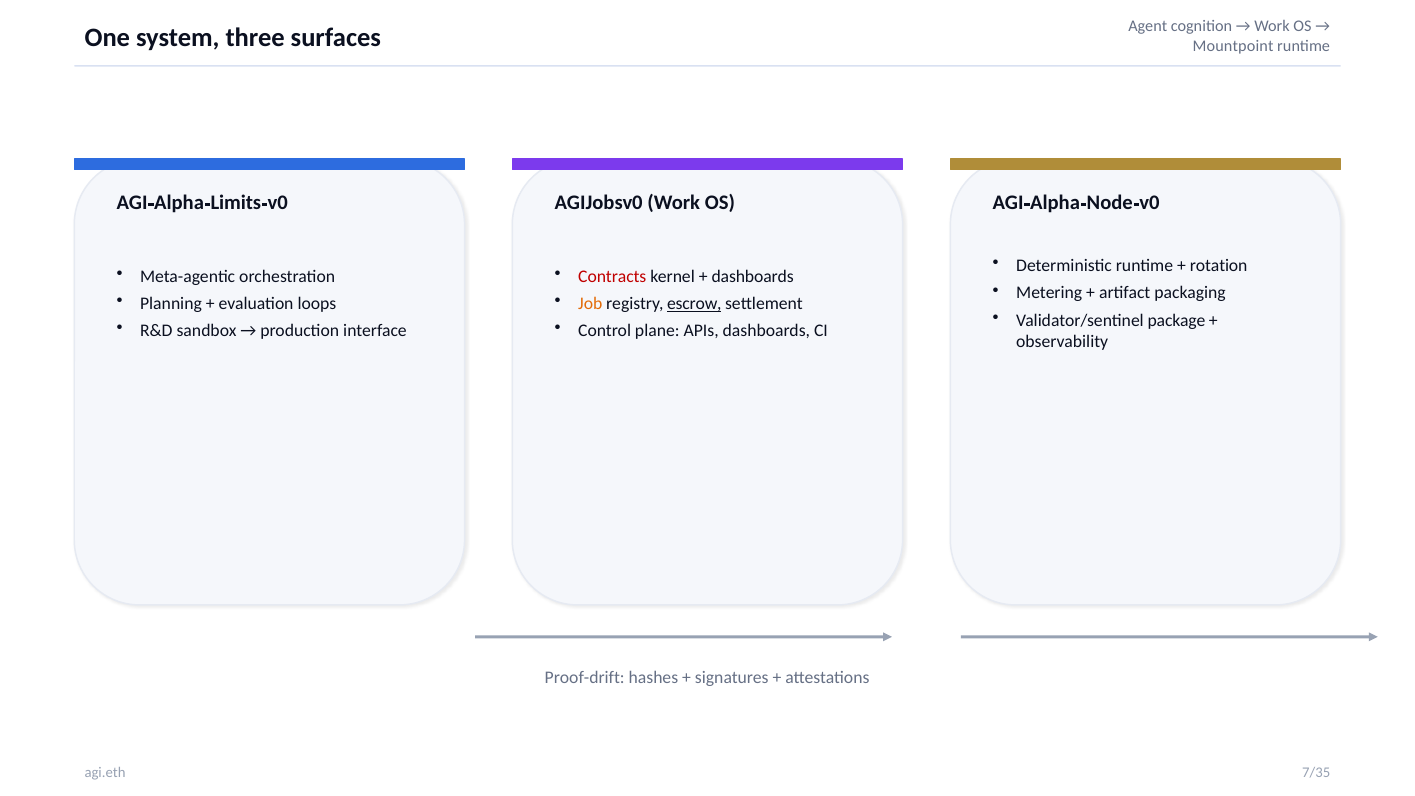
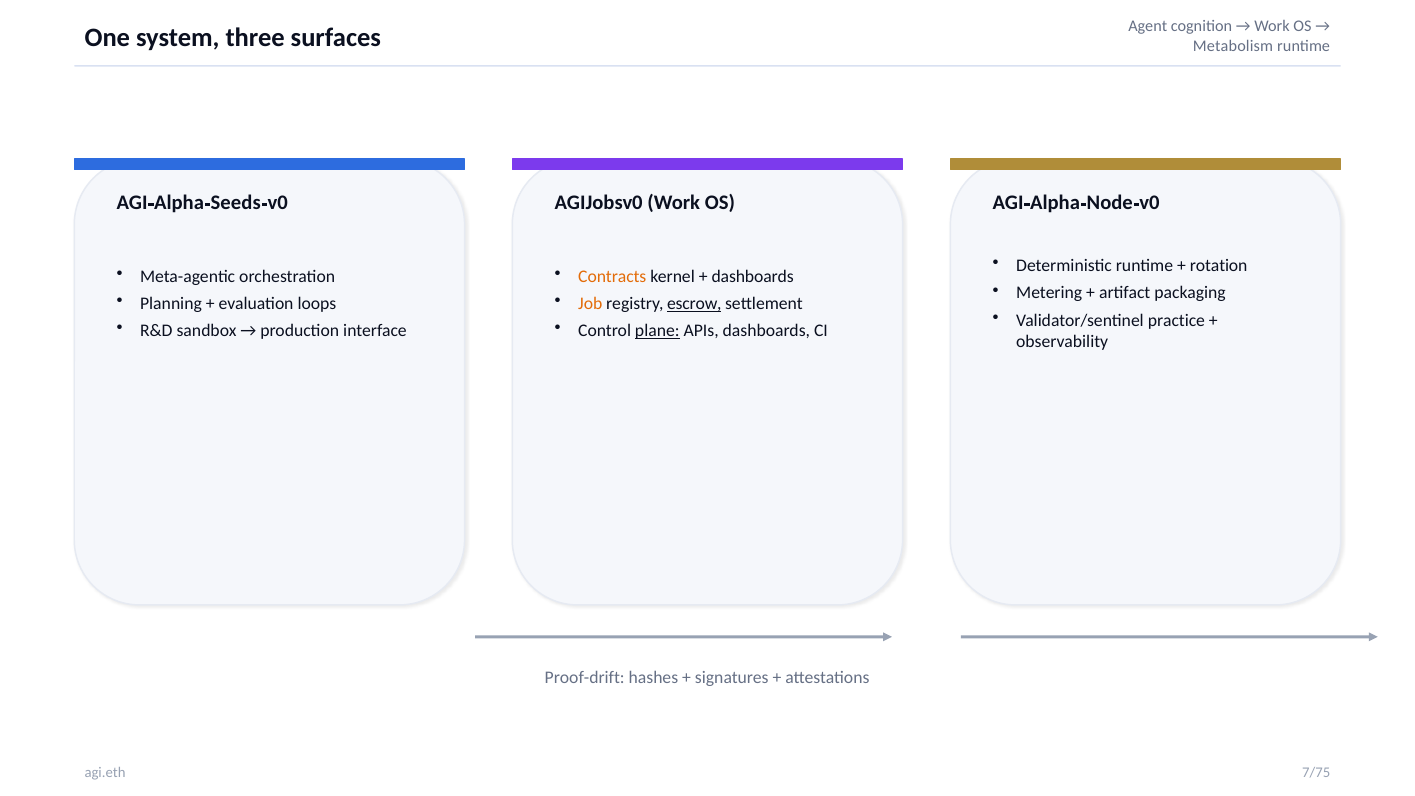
Mountpoint: Mountpoint -> Metabolism (1233, 46)
Limits: Limits -> Seeds (236, 203)
Contracts colour: red -> orange (612, 277)
package: package -> practice (1176, 320)
plane underline: none -> present (657, 331)
7/35: 7/35 -> 7/75 (1316, 773)
